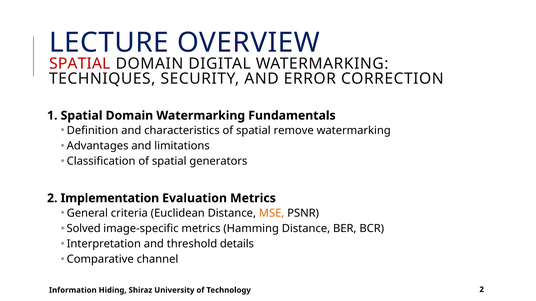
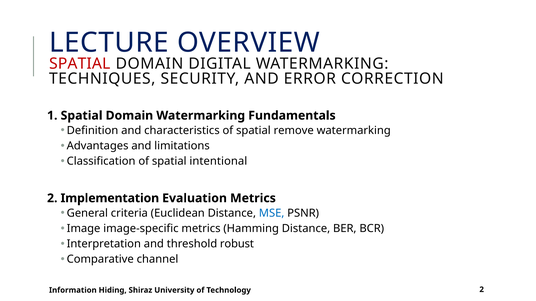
generators: generators -> intentional (218, 162)
MSE colour: orange -> blue (272, 213)
Solved: Solved -> Image (84, 229)
details: details -> robust (237, 244)
